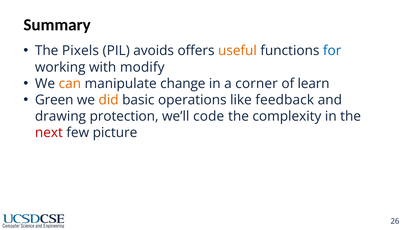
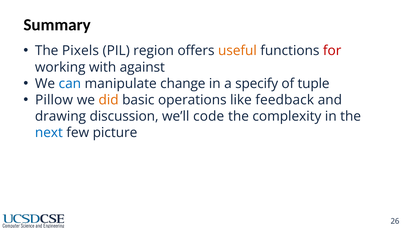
avoids: avoids -> region (154, 51)
for colour: blue -> red (332, 51)
modify: modify -> against (142, 67)
can colour: orange -> blue (70, 83)
corner: corner -> specify (257, 83)
learn: learn -> tuple (314, 83)
Green: Green -> Pillow (54, 100)
protection: protection -> discussion (124, 116)
next colour: red -> blue (49, 132)
